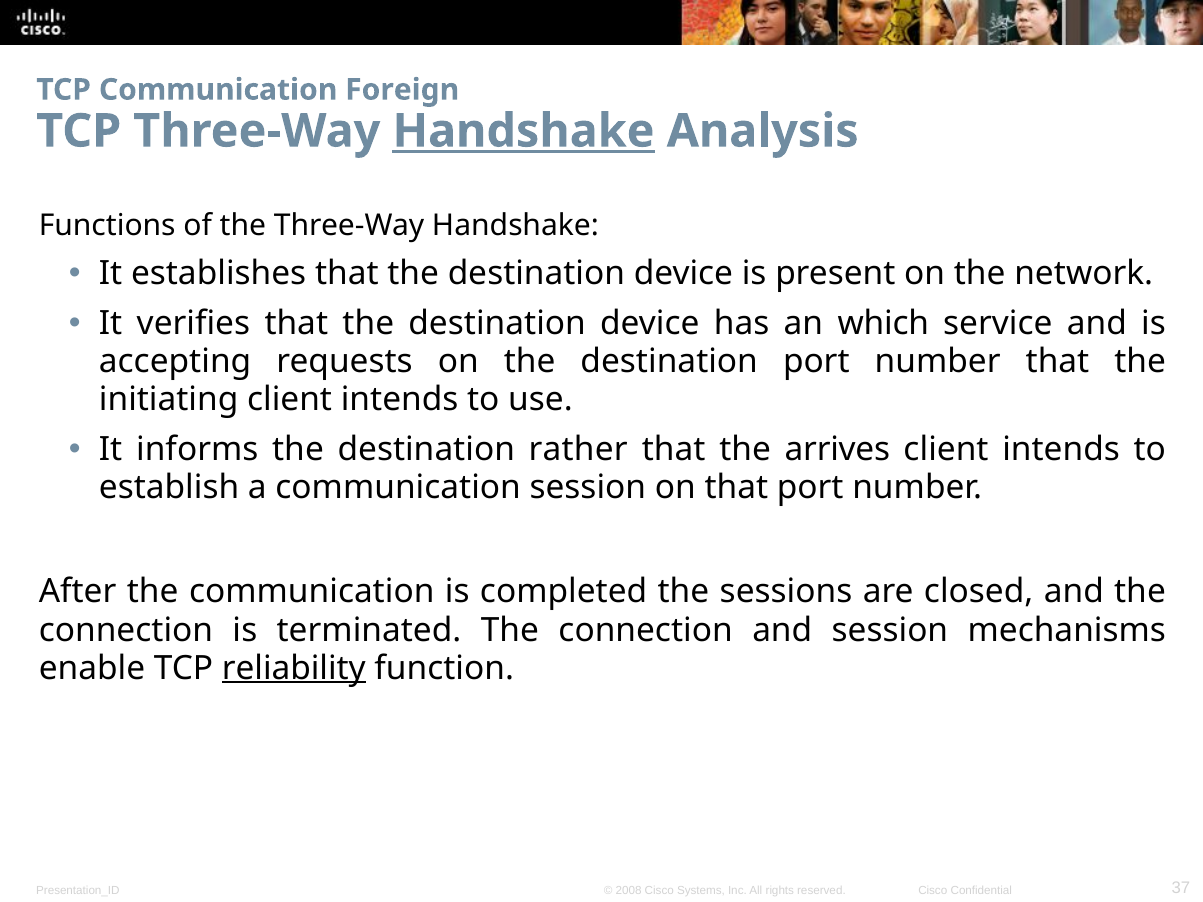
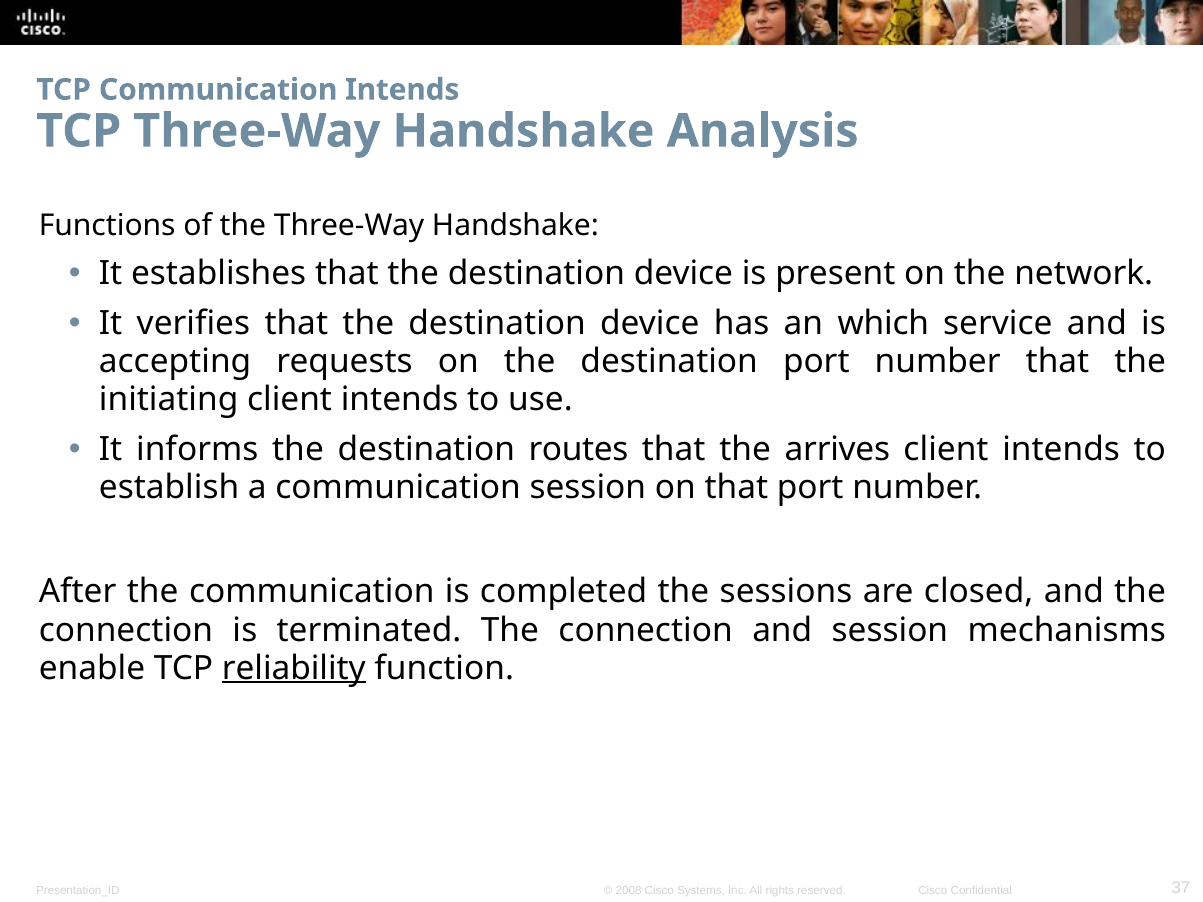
Communication Foreign: Foreign -> Intends (402, 90)
Handshake underline: present -> none (523, 131)
rather: rather -> routes (578, 449)
